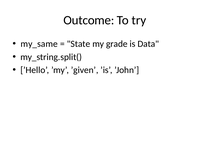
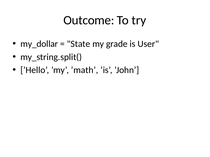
my_same: my_same -> my_dollar (39, 44)
Data: Data -> User (148, 44)
’given: ’given -> ’math (85, 70)
